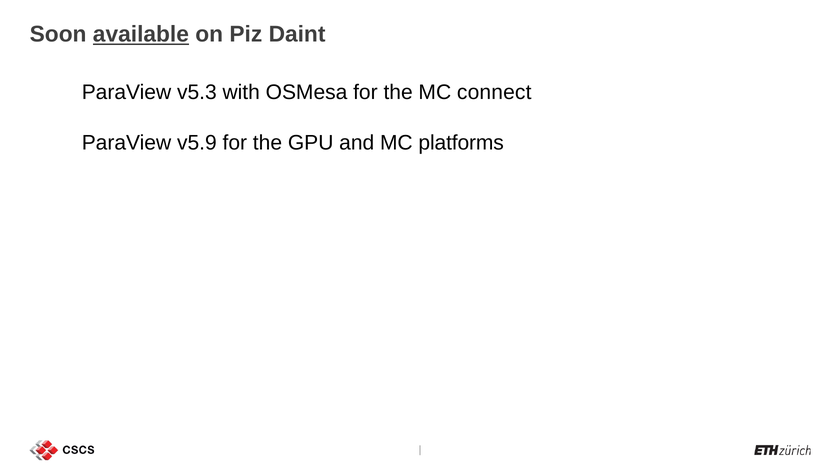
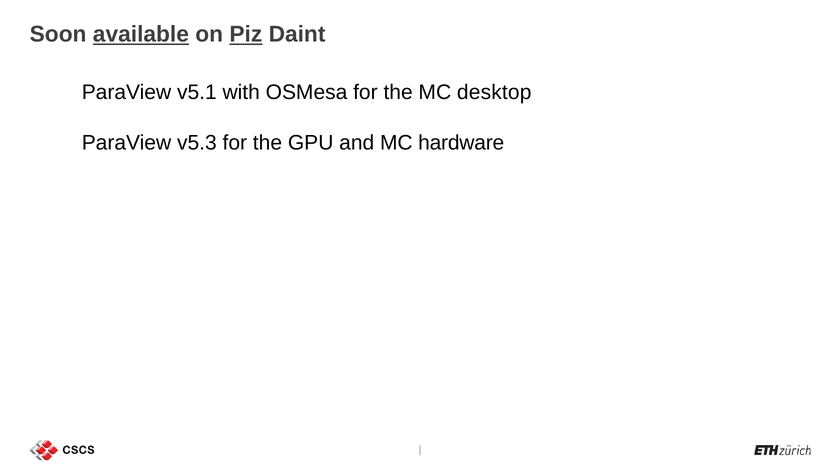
Piz underline: none -> present (246, 34)
v5.3: v5.3 -> v5.1 (197, 92)
connect: connect -> desktop (494, 92)
v5.9: v5.9 -> v5.3 (197, 143)
platforms: platforms -> hardware (461, 143)
